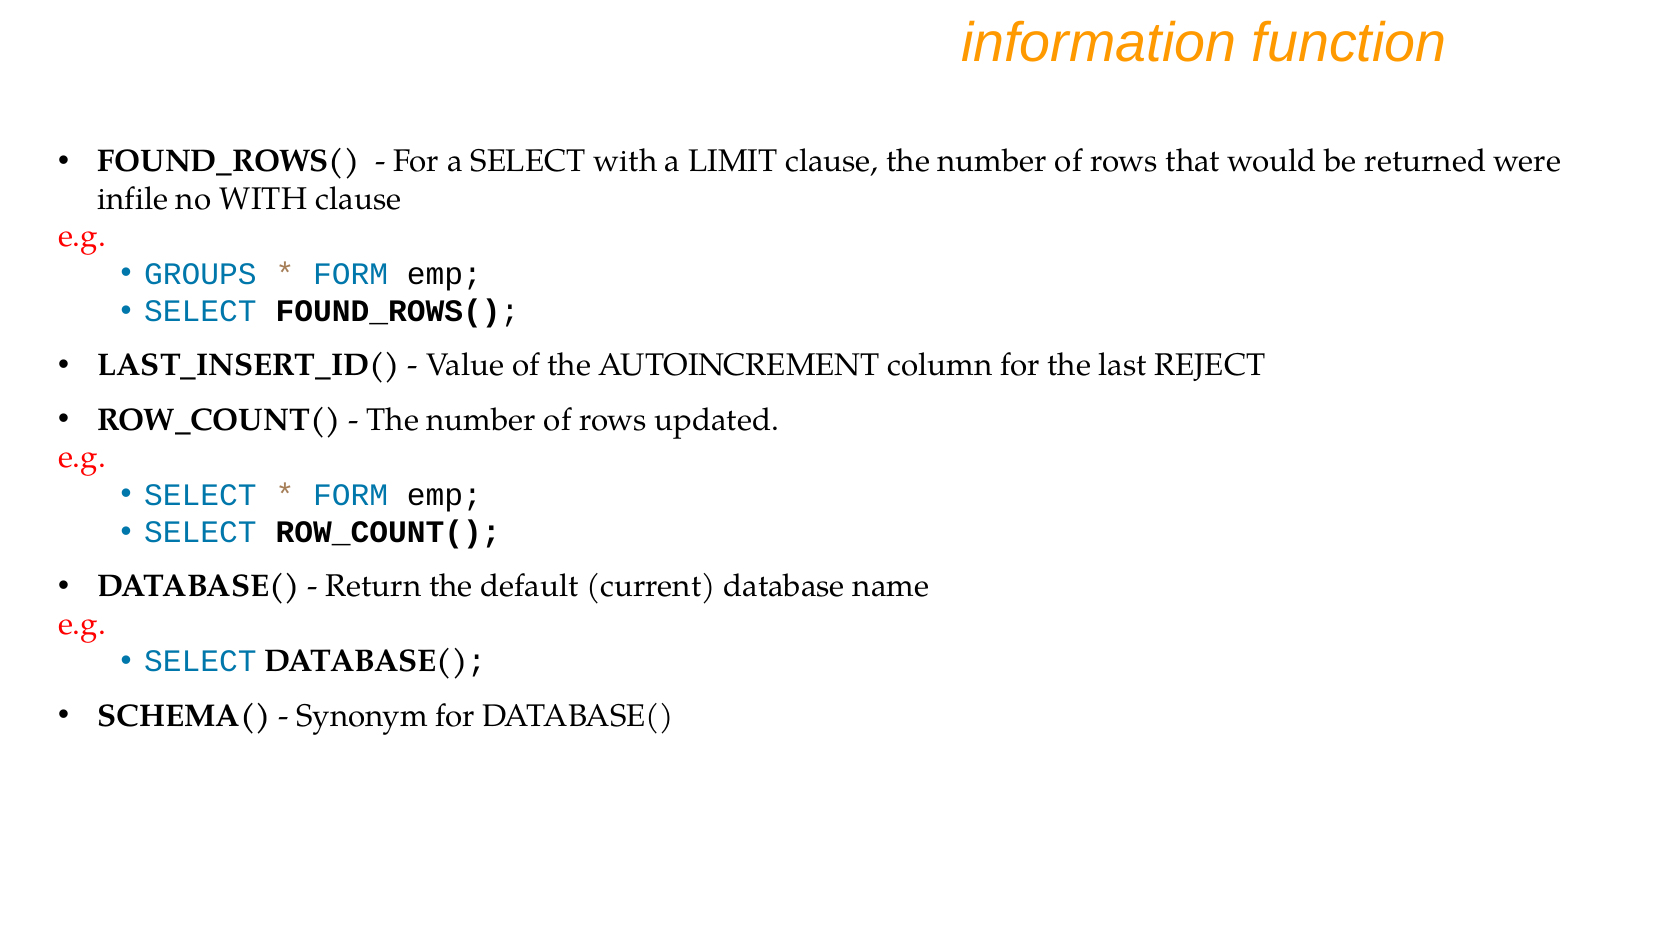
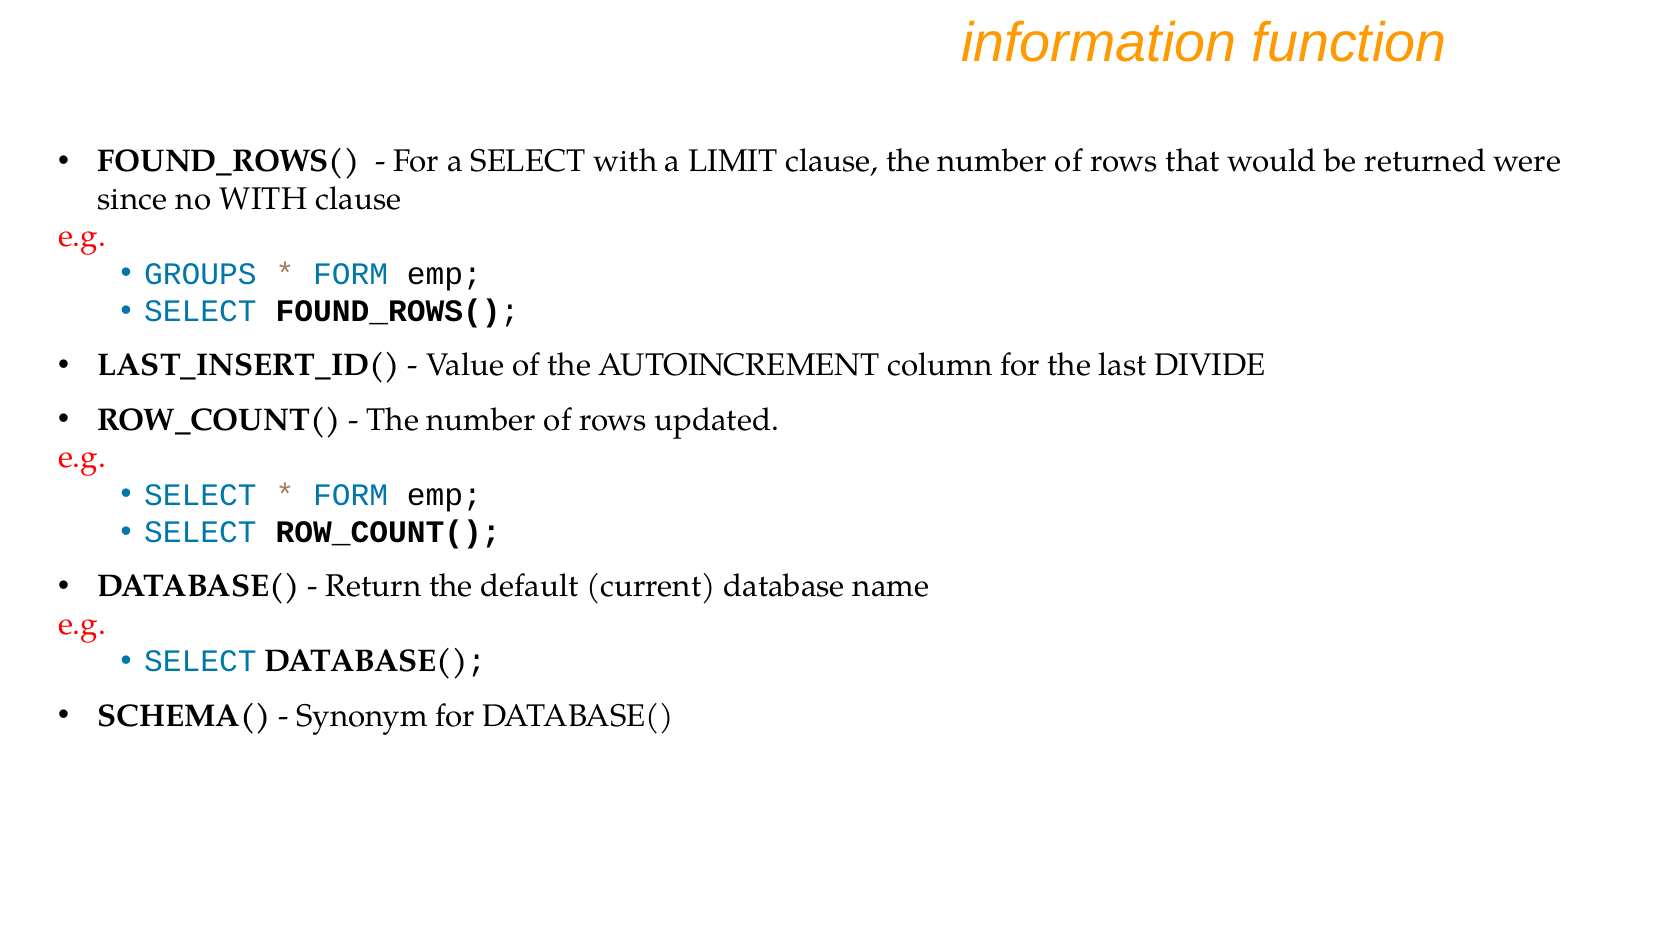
infile: infile -> since (133, 199)
REJECT: REJECT -> DIVIDE (1210, 366)
